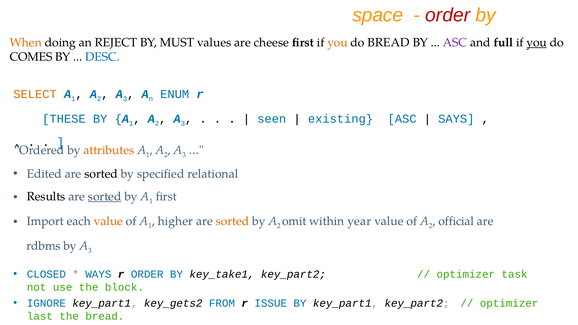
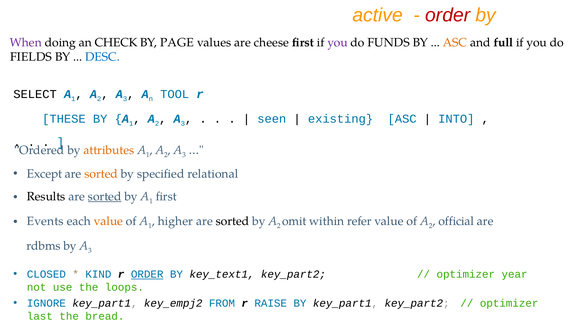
space: space -> active (378, 15)
When colour: orange -> purple (26, 42)
REJECT: REJECT -> CHECK (116, 42)
MUST: MUST -> PAGE (177, 42)
you colour: orange -> purple (338, 42)
do BREAD: BREAD -> FUNDS (389, 42)
ASC colour: purple -> orange (455, 42)
you underline: present -> none (537, 42)
COMES: COMES -> FIELDS (31, 57)
SELECT colour: orange -> black (35, 94)
ENUM: ENUM -> TOOL (175, 94)
SAYS: SAYS -> INTO (456, 119)
Edited: Edited -> Except (44, 174)
sorted colour: black -> orange (101, 174)
Import: Import -> Events (45, 221)
sorted colour: orange -> black (233, 221)
year: year -> refer (359, 221)
WAYS: WAYS -> KIND (98, 274)
ORDER underline: none -> present (147, 274)
key_take1: key_take1 -> key_text1 (222, 274)
task: task -> year (515, 274)
block: block -> loops (124, 287)
key_gets2: key_gets2 -> key_empj2 (173, 303)
ISSUE: ISSUE -> RAISE (271, 303)
